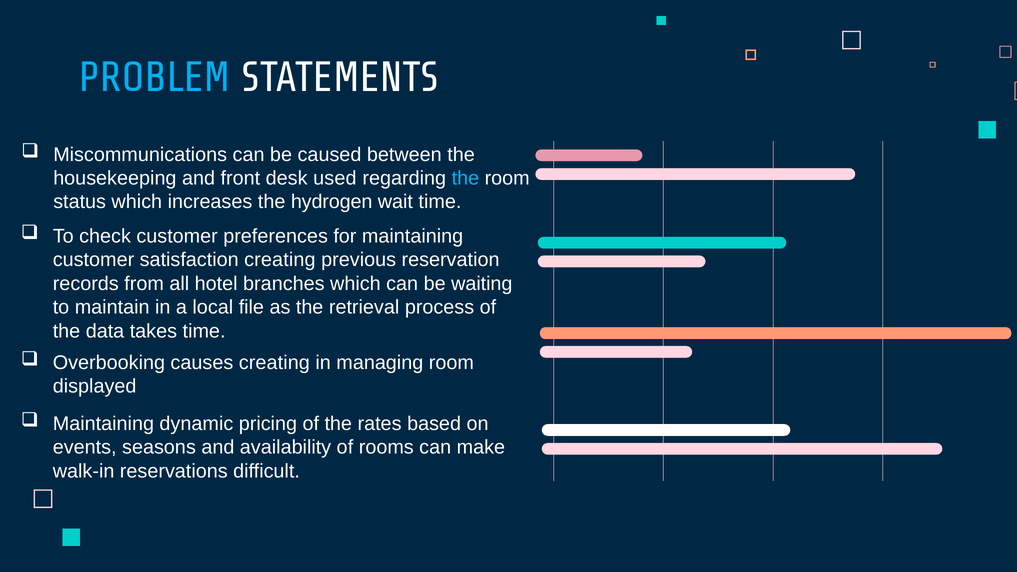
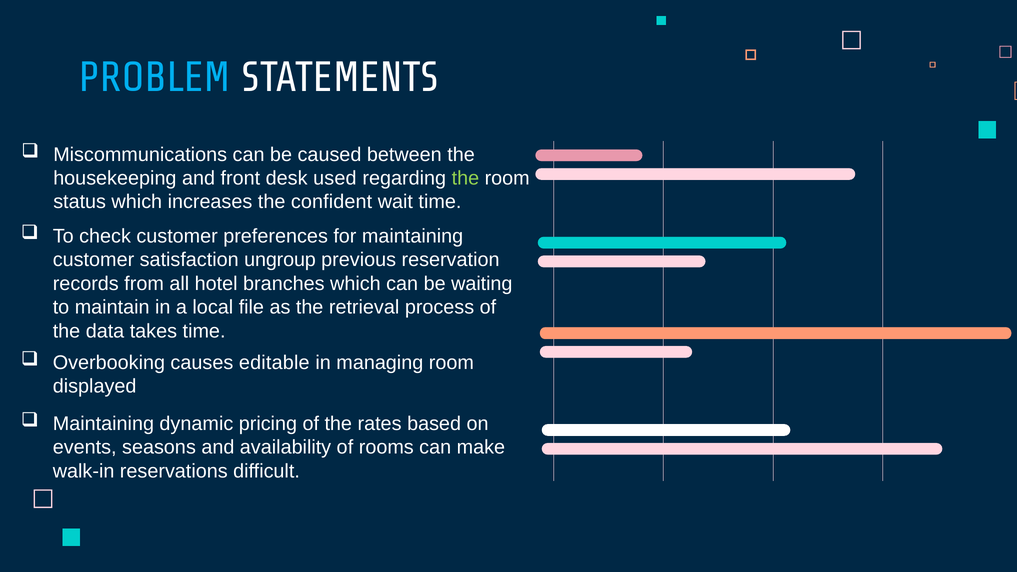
the colour: light blue -> light green (465, 178)
hydrogen: hydrogen -> confident (332, 202)
satisfaction creating: creating -> ungroup (280, 260)
causes creating: creating -> editable (274, 363)
